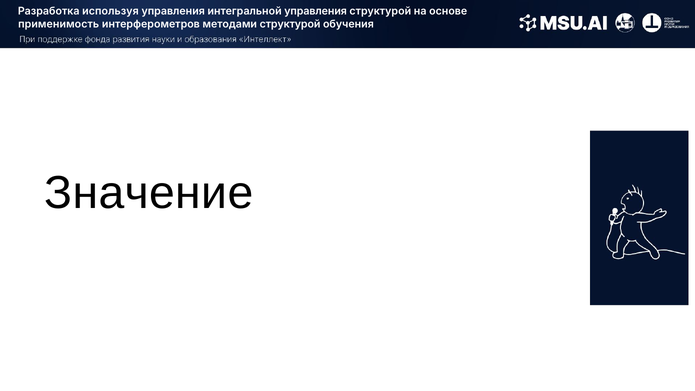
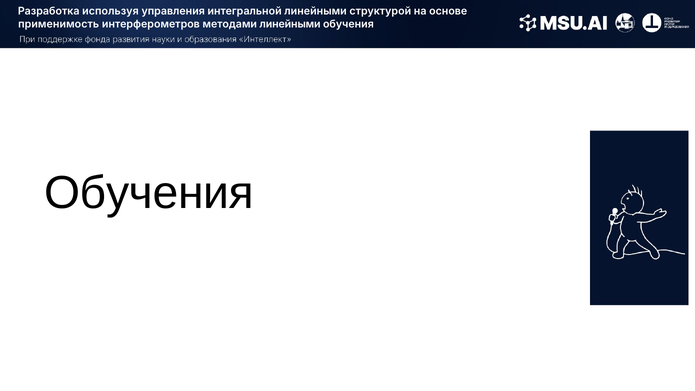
интегральной управления: управления -> линейными (316, 11)
методами структурой: структурой -> линейными (290, 24)
Значение: Значение -> Обучения (149, 193)
